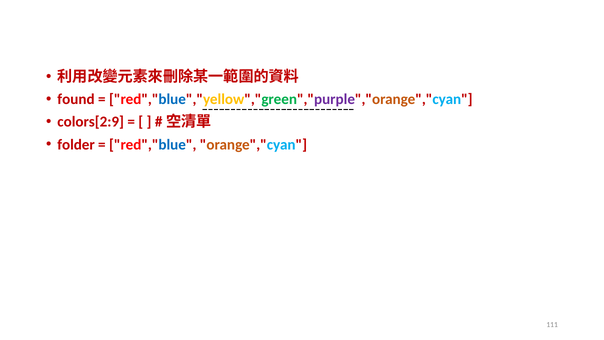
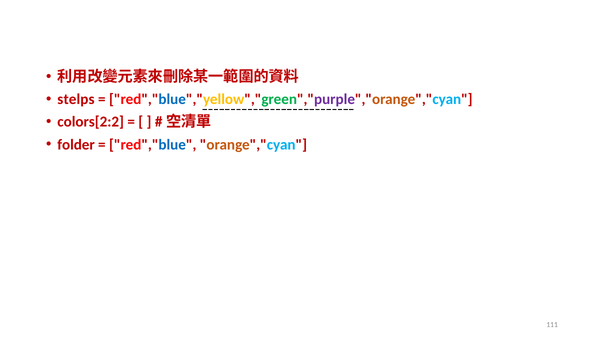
found: found -> stelps (76, 99)
colors[2:9: colors[2:9 -> colors[2:2 (91, 122)
